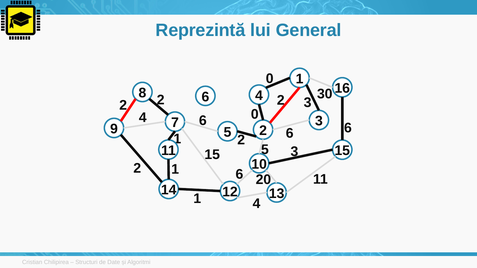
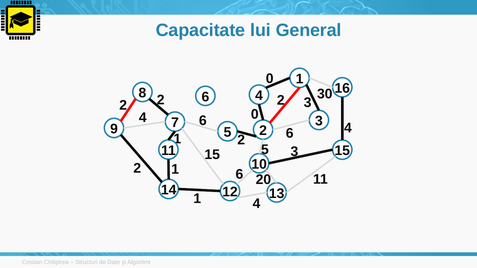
Reprezintă: Reprezintă -> Capacitate (200, 30)
6: 6 -> 4 (348, 128)
